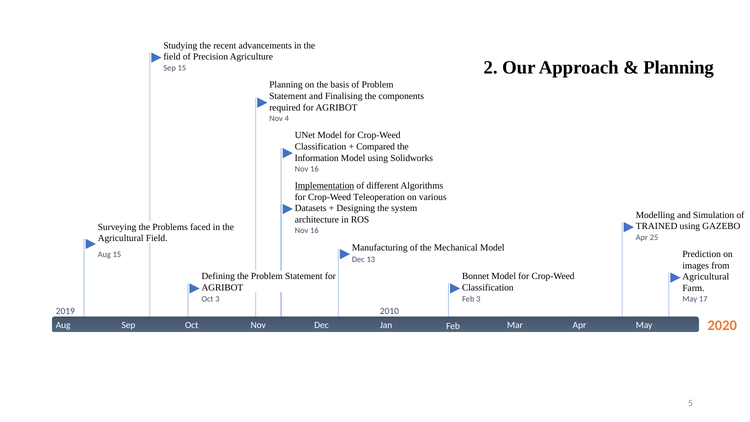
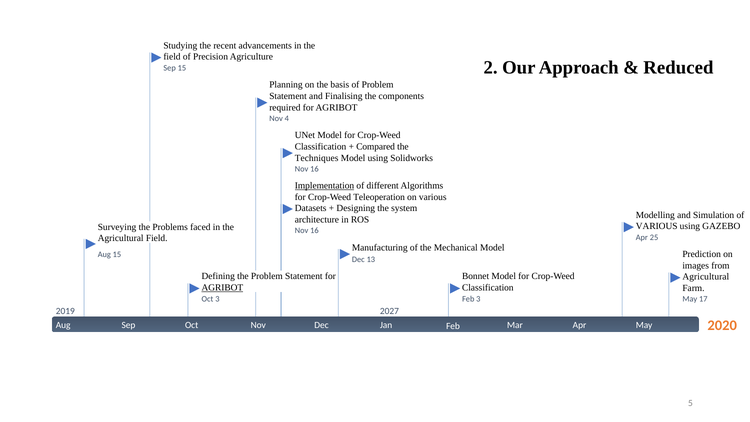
Planning: Planning -> Reduced (678, 67)
Information: Information -> Techniques (317, 158)
TRAINED: TRAINED -> VARIOUS (657, 226)
AGRIBOT underline: none -> present (222, 288)
2010: 2010 -> 2027 (389, 311)
